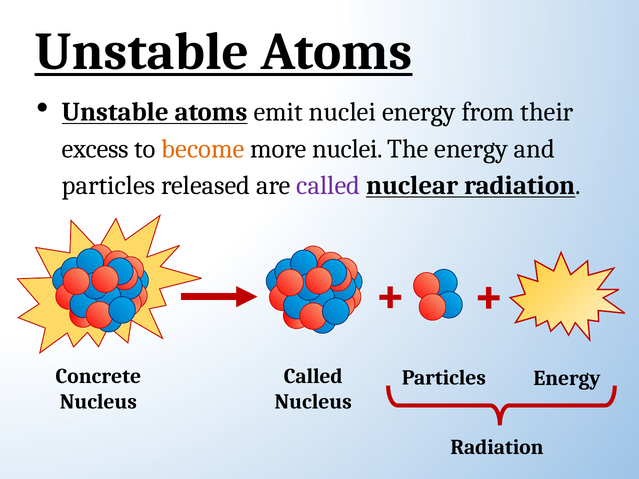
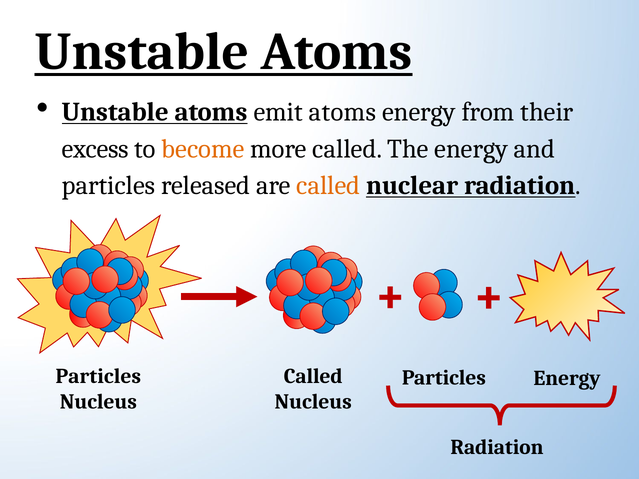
emit nuclei: nuclei -> atoms (342, 112)
more nuclei: nuclei -> called (347, 149)
called colour: purple -> orange (328, 186)
Concrete: Concrete -> Particles (98, 376)
